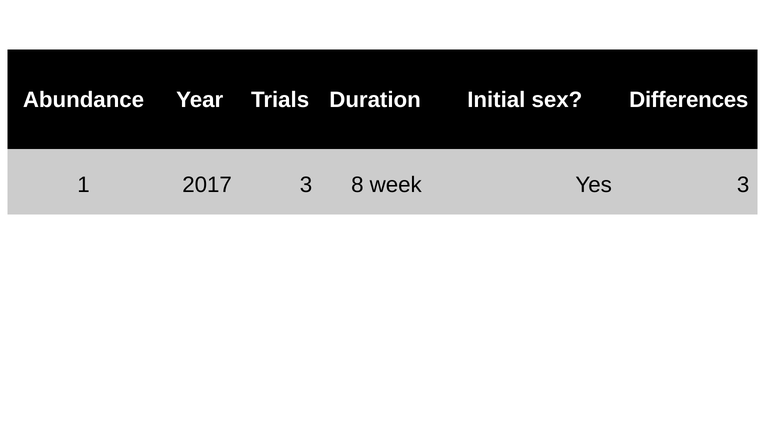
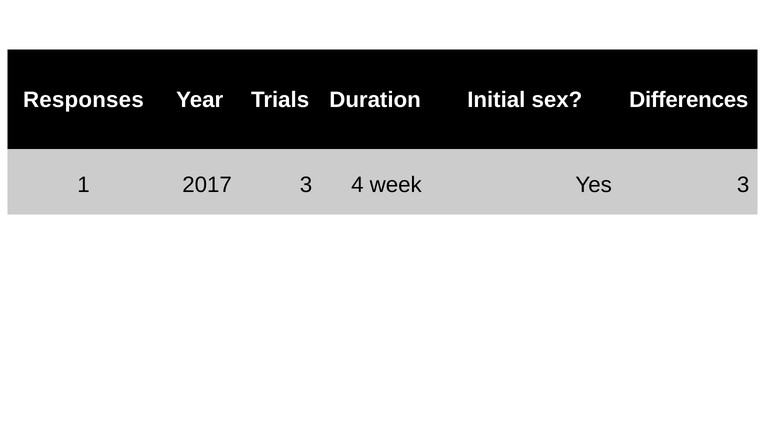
Abundance: Abundance -> Responses (83, 100)
3 8: 8 -> 4 (357, 185)
